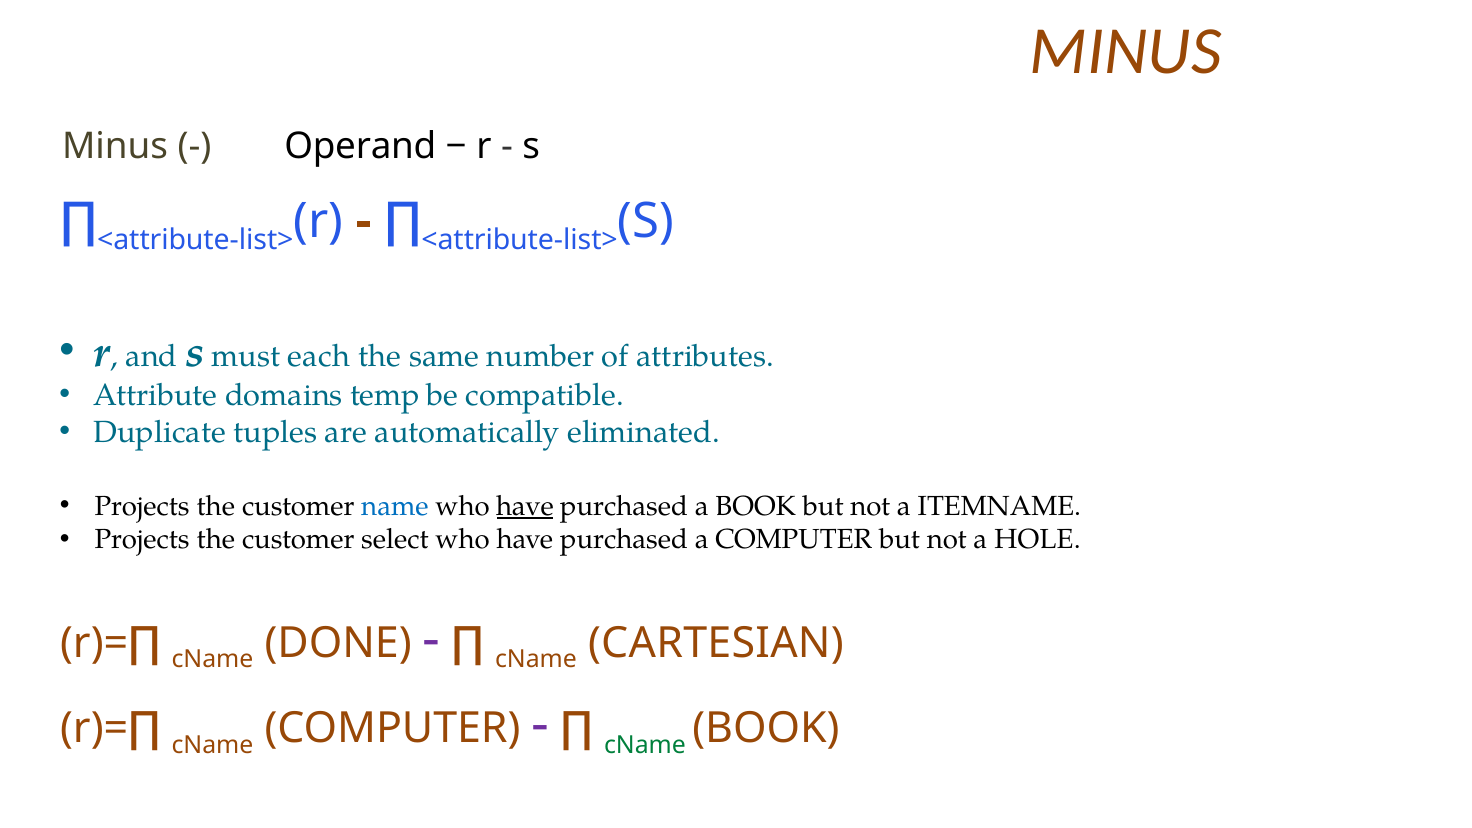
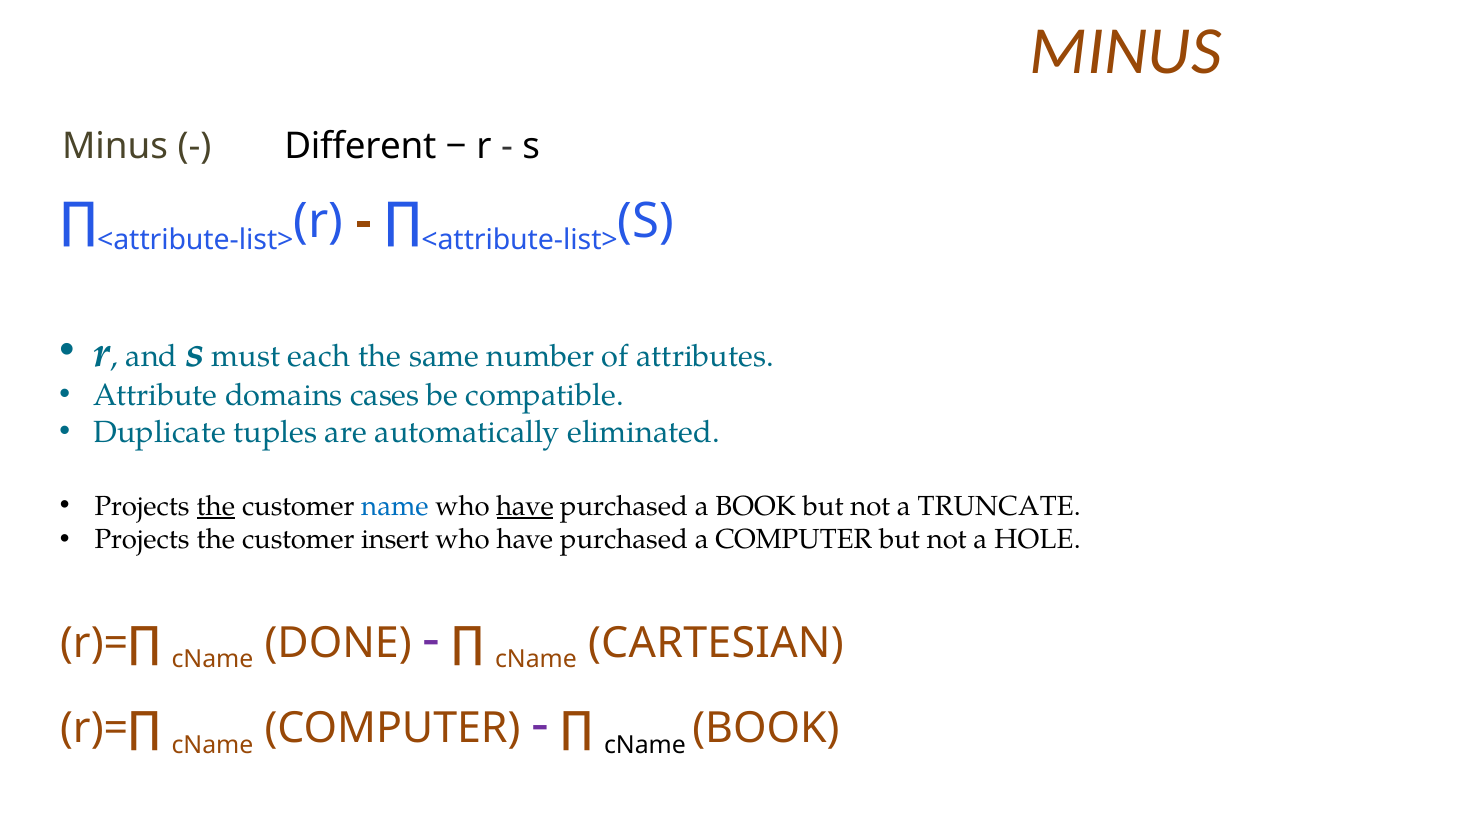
Operand: Operand -> Different (360, 147)
temp: temp -> cases (385, 396)
the underline: none -> present (216, 506)
ITEMNAME: ITEMNAME -> TRUNCATE (999, 506)
select: select -> insert (395, 539)
cName colour: green -> black (645, 745)
